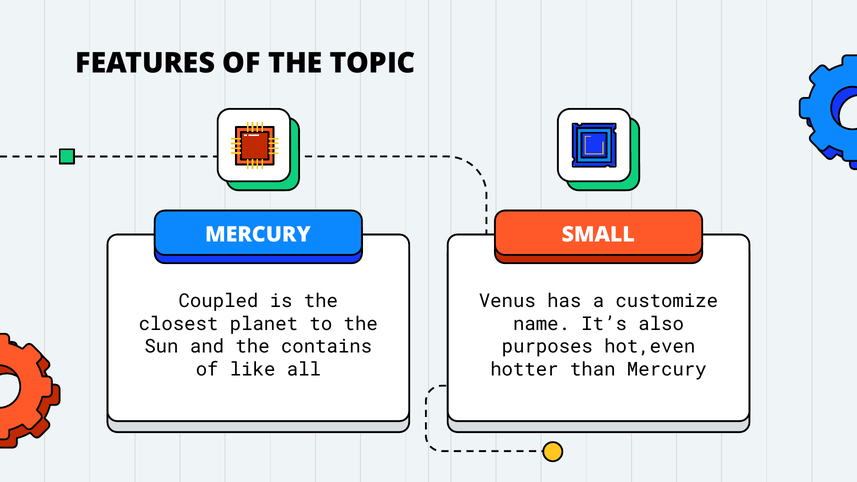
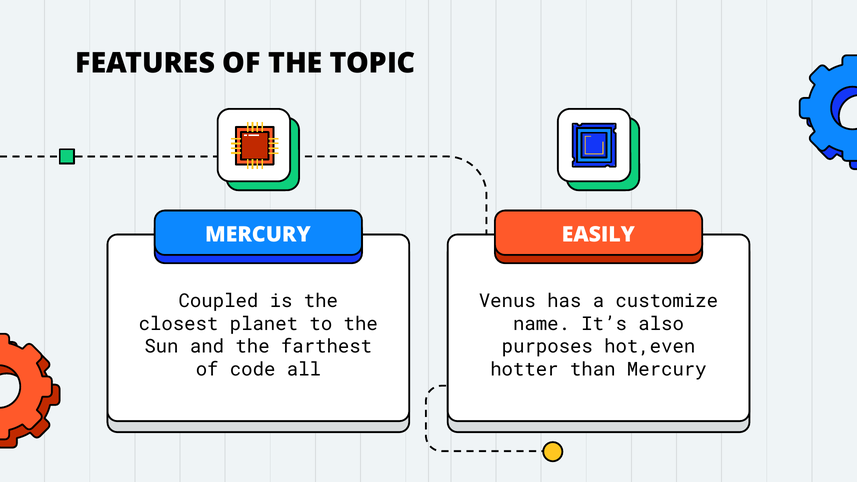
SMALL: SMALL -> EASILY (598, 235)
contains: contains -> farthest (327, 347)
like: like -> code (253, 370)
